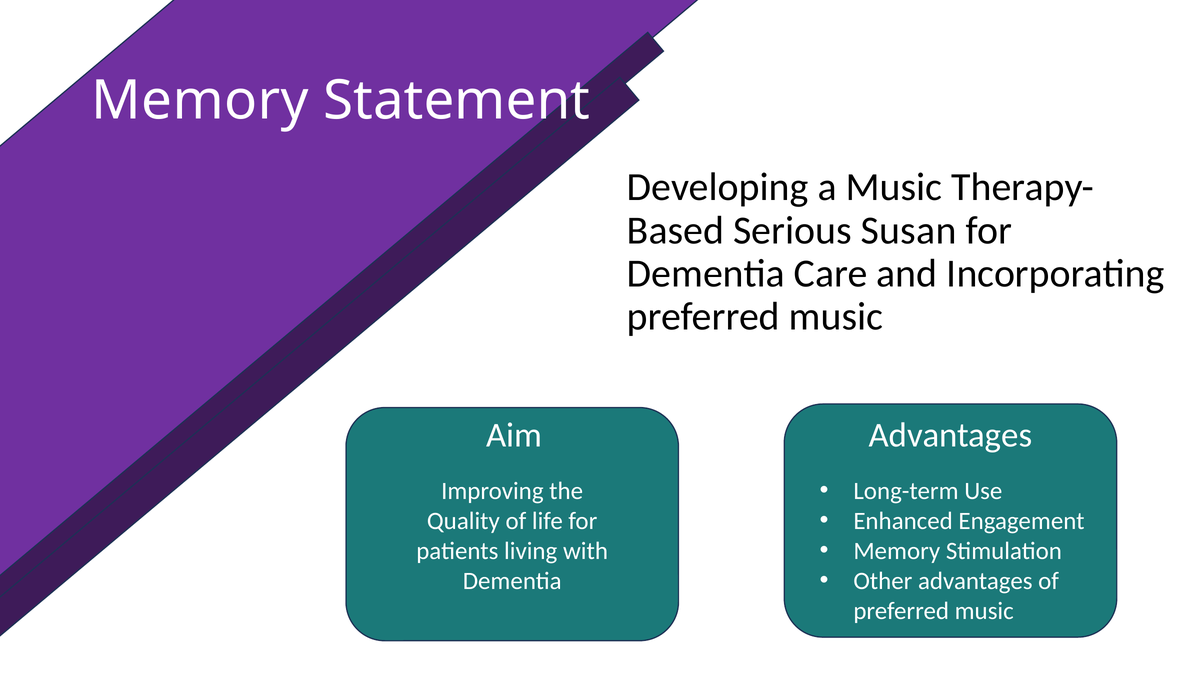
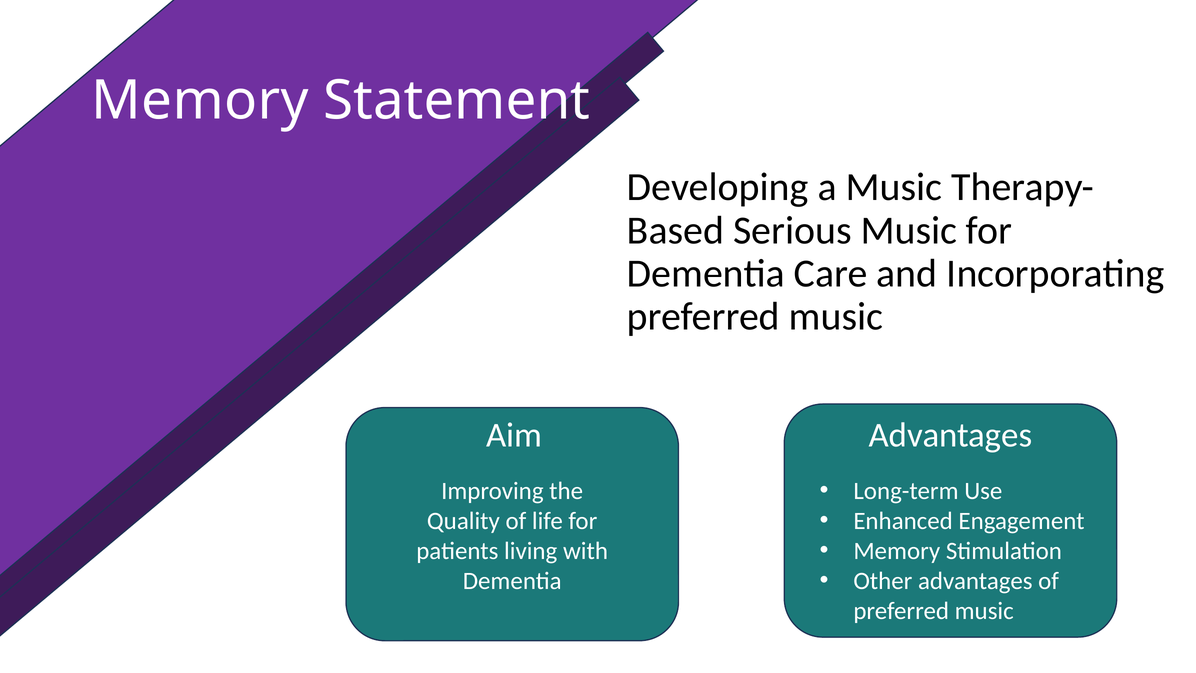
Serious Susan: Susan -> Music (909, 230)
